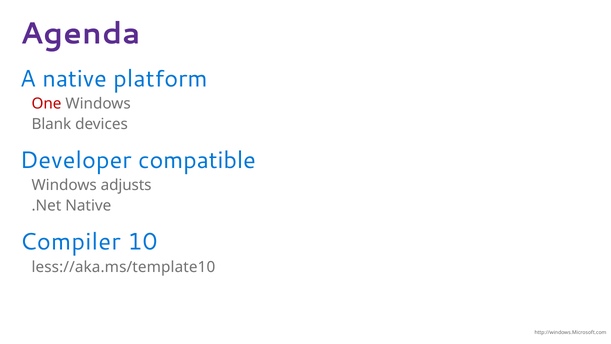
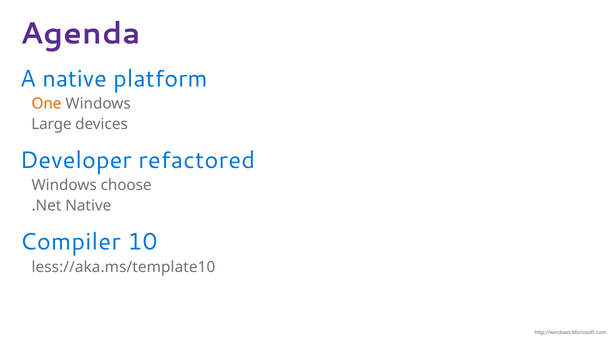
One colour: red -> orange (47, 104)
Blank: Blank -> Large (51, 124)
compatible: compatible -> refactored (197, 160)
adjusts: adjusts -> choose (126, 185)
